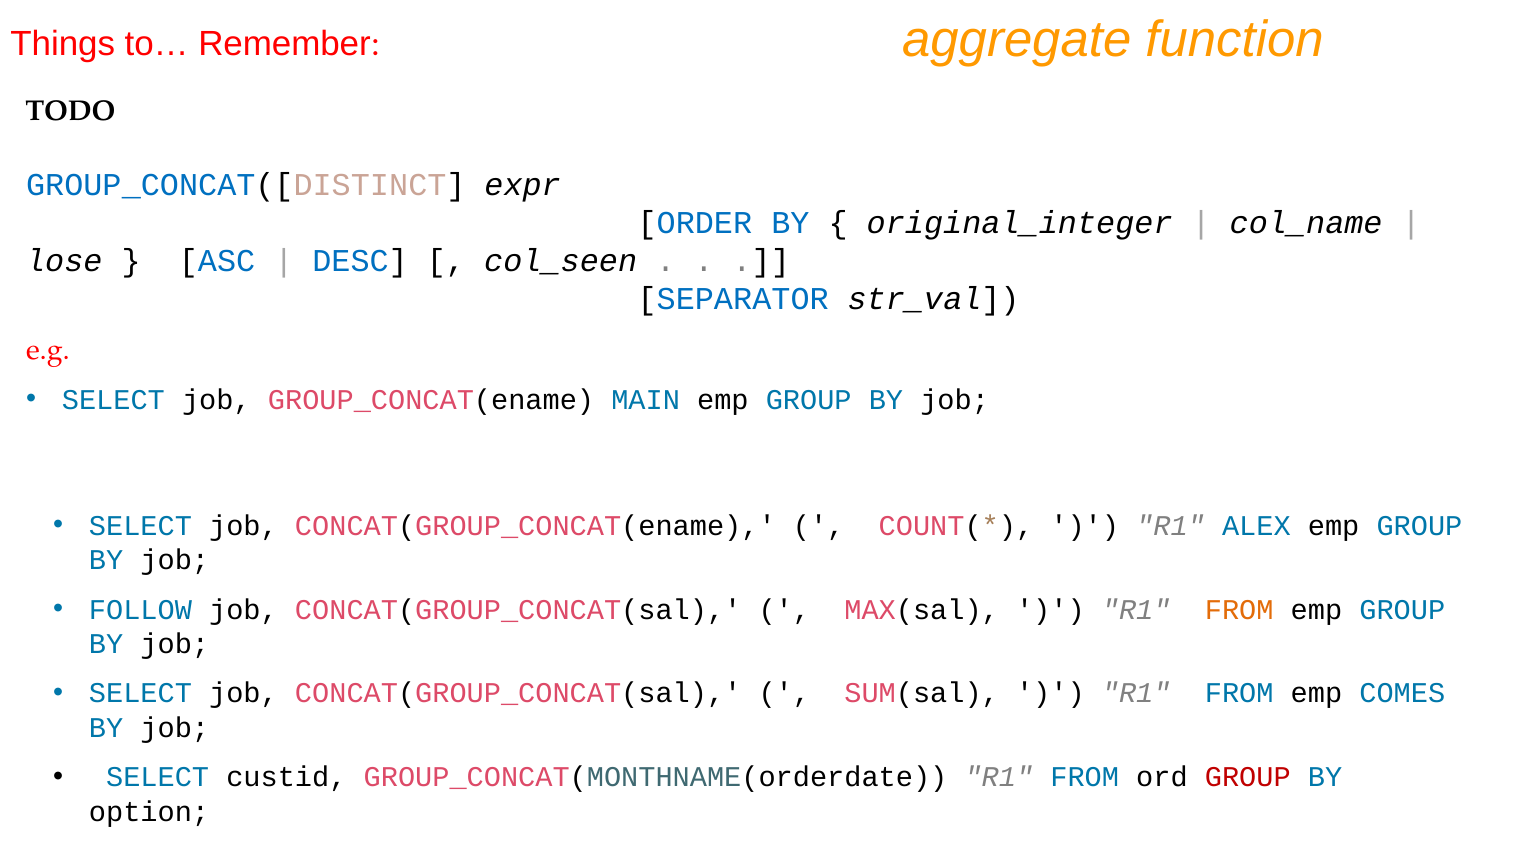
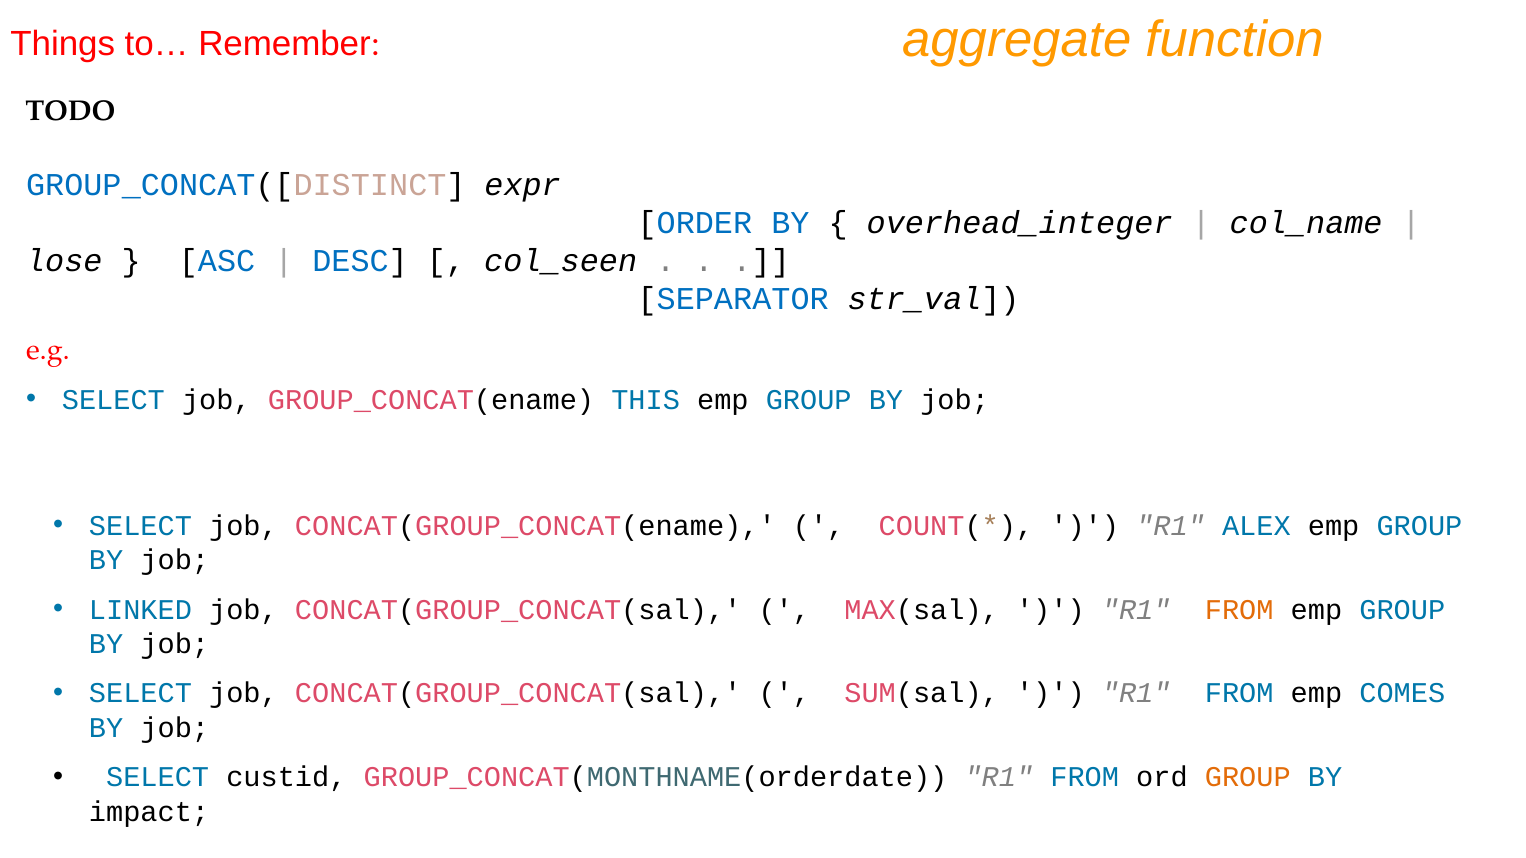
original_integer: original_integer -> overhead_integer (1020, 223)
MAIN: MAIN -> THIS (646, 400)
FOLLOW: FOLLOW -> LINKED (140, 610)
GROUP colour: red -> orange (1248, 778)
option: option -> impact (149, 812)
